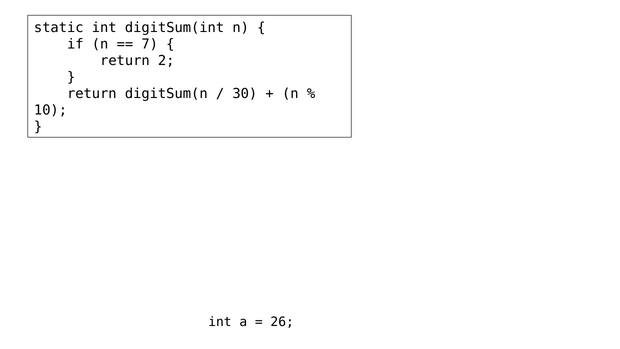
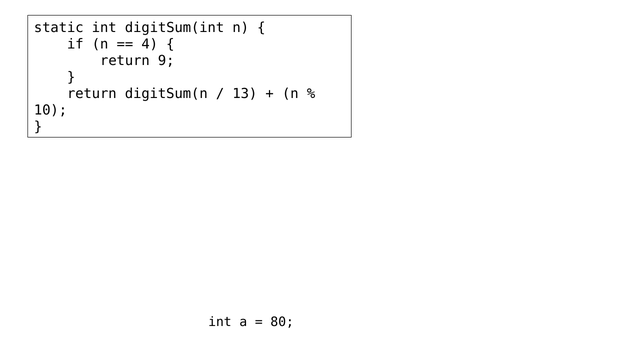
7: 7 -> 4 (150, 44)
2: 2 -> 9 (166, 61)
30: 30 -> 13 (245, 94)
26: 26 -> 80 (282, 322)
